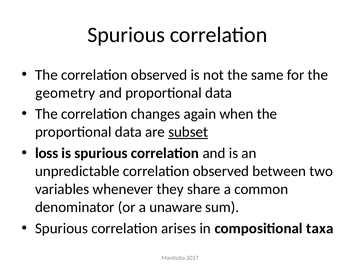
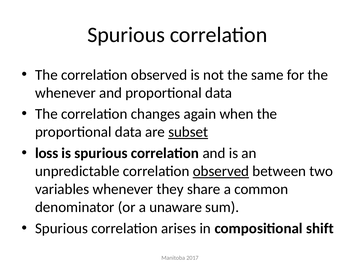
geometry: geometry -> whenever (65, 93)
observed underline: none -> present (221, 171)
taxa: taxa -> shift (320, 228)
